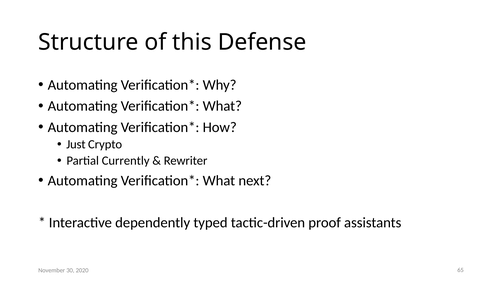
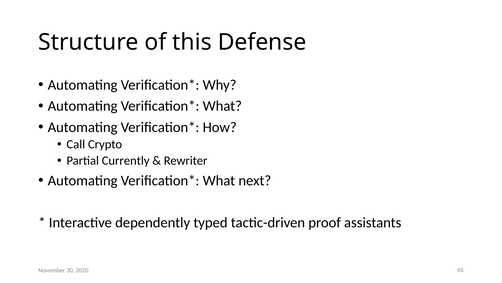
Just: Just -> Call (76, 144)
